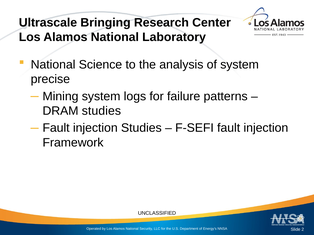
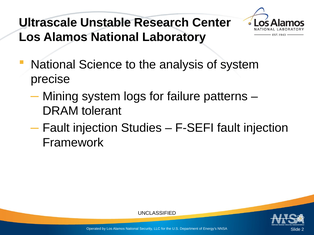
Bringing: Bringing -> Unstable (106, 23)
DRAM studies: studies -> tolerant (102, 111)
